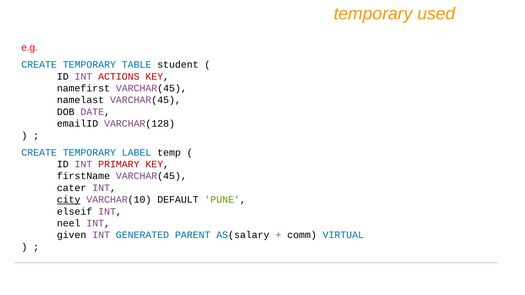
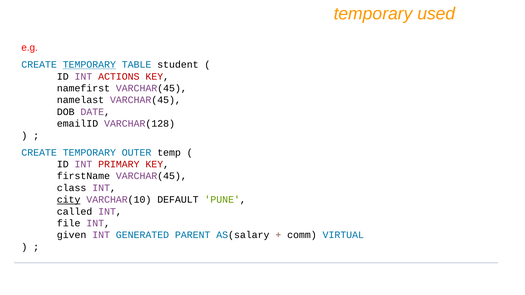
TEMPORARY underline: none -> present (89, 65)
LABEL: LABEL -> OUTER (137, 153)
cater: cater -> class (72, 188)
elseif: elseif -> called (75, 212)
neel: neel -> file (69, 223)
